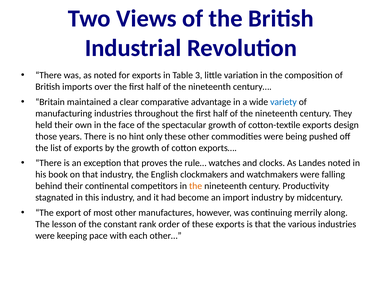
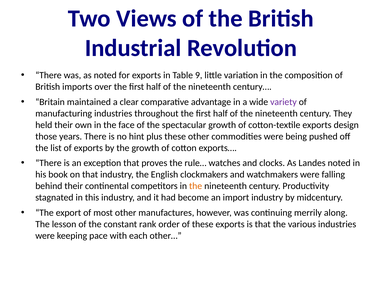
3: 3 -> 9 (199, 75)
variety colour: blue -> purple (283, 102)
only: only -> plus (154, 136)
